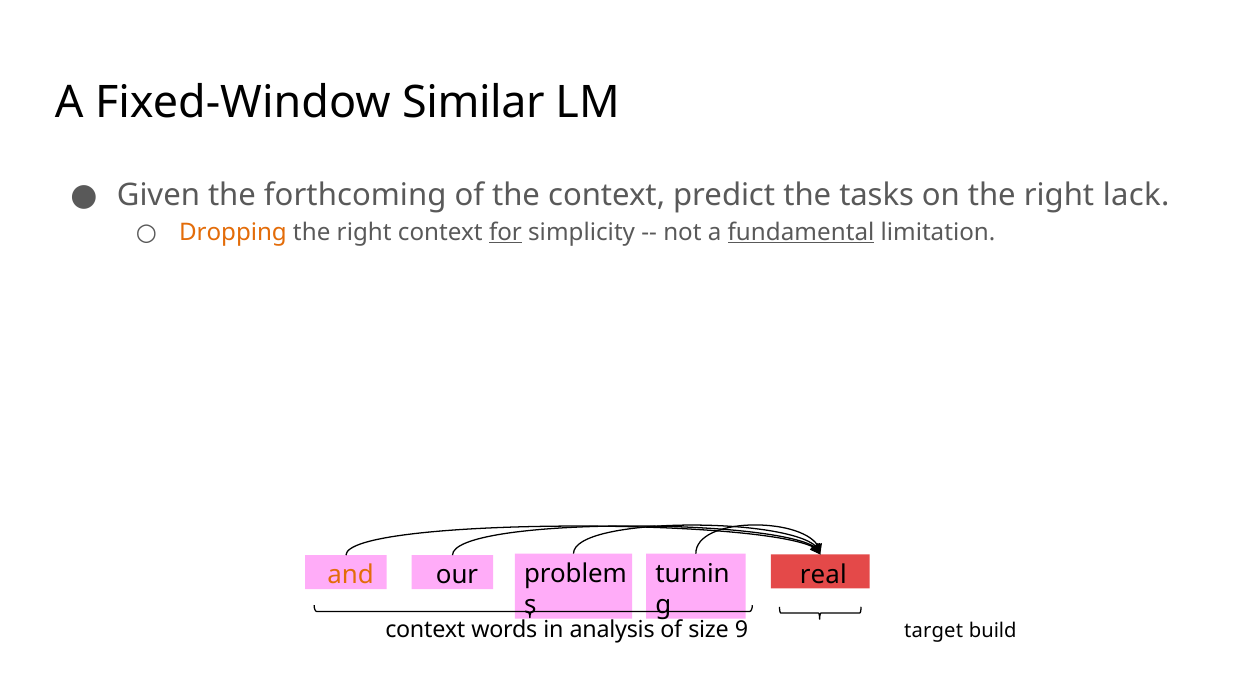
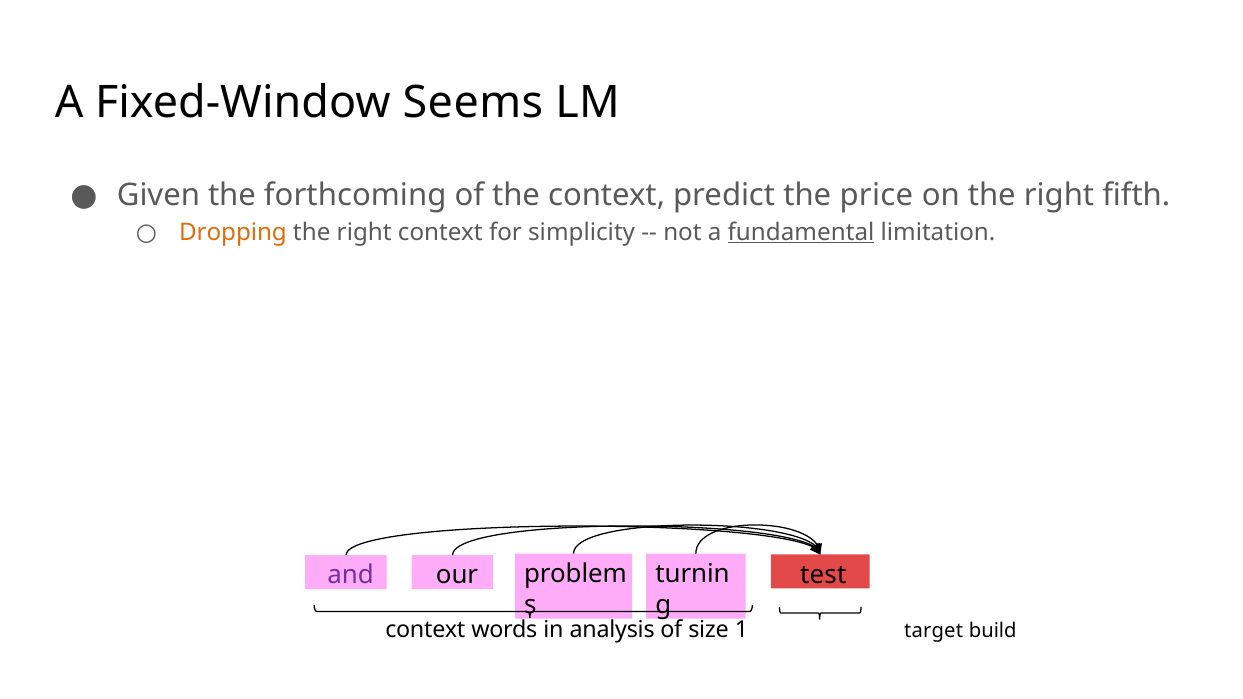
Similar: Similar -> Seems (473, 103)
tasks: tasks -> price (876, 195)
lack: lack -> fifth (1136, 195)
for underline: present -> none (505, 232)
real: real -> test (823, 575)
and colour: orange -> purple (351, 576)
9: 9 -> 1 (742, 630)
